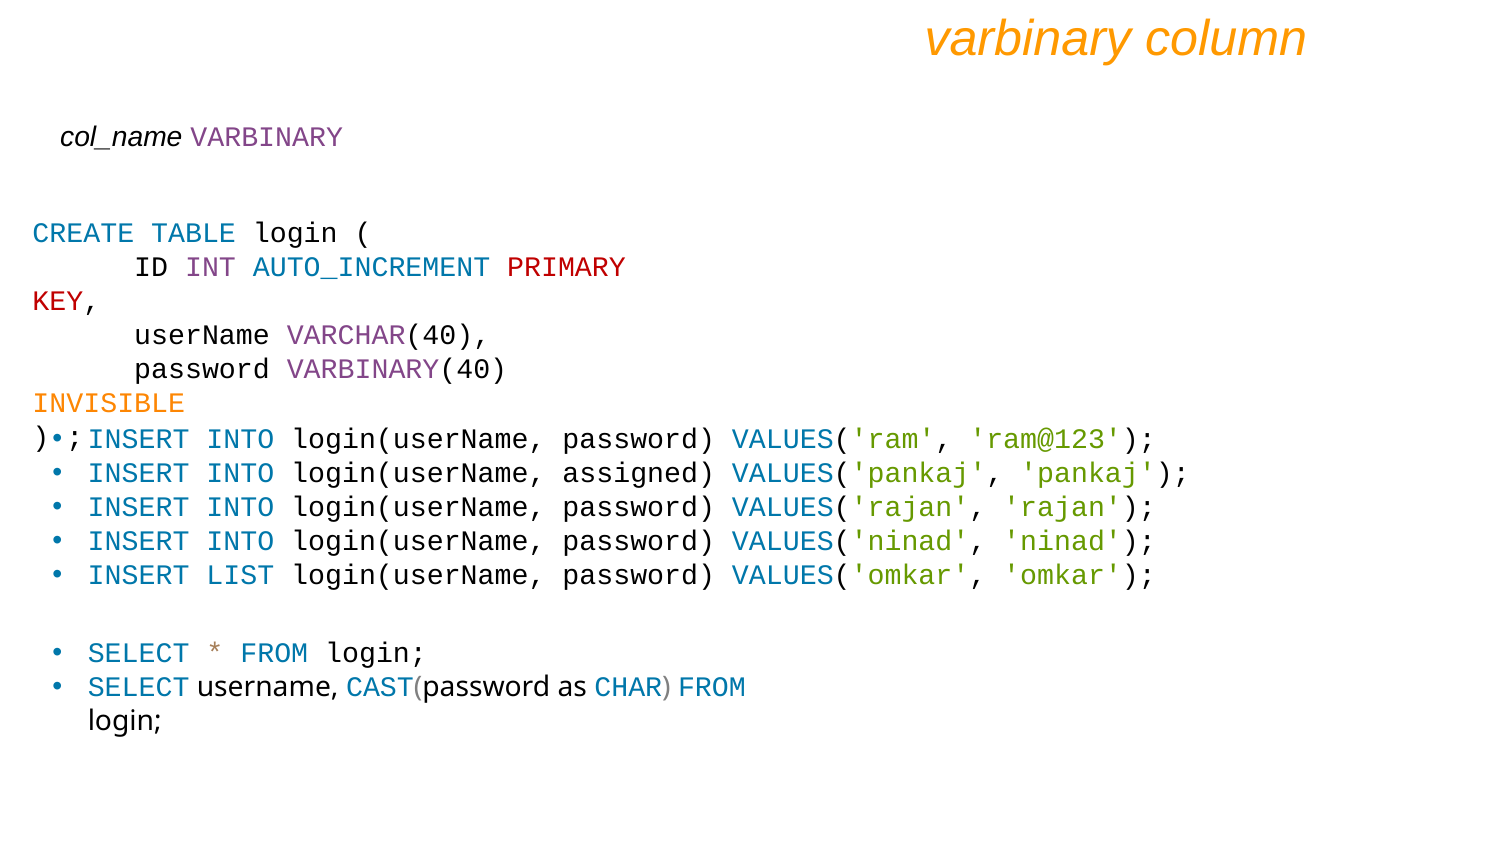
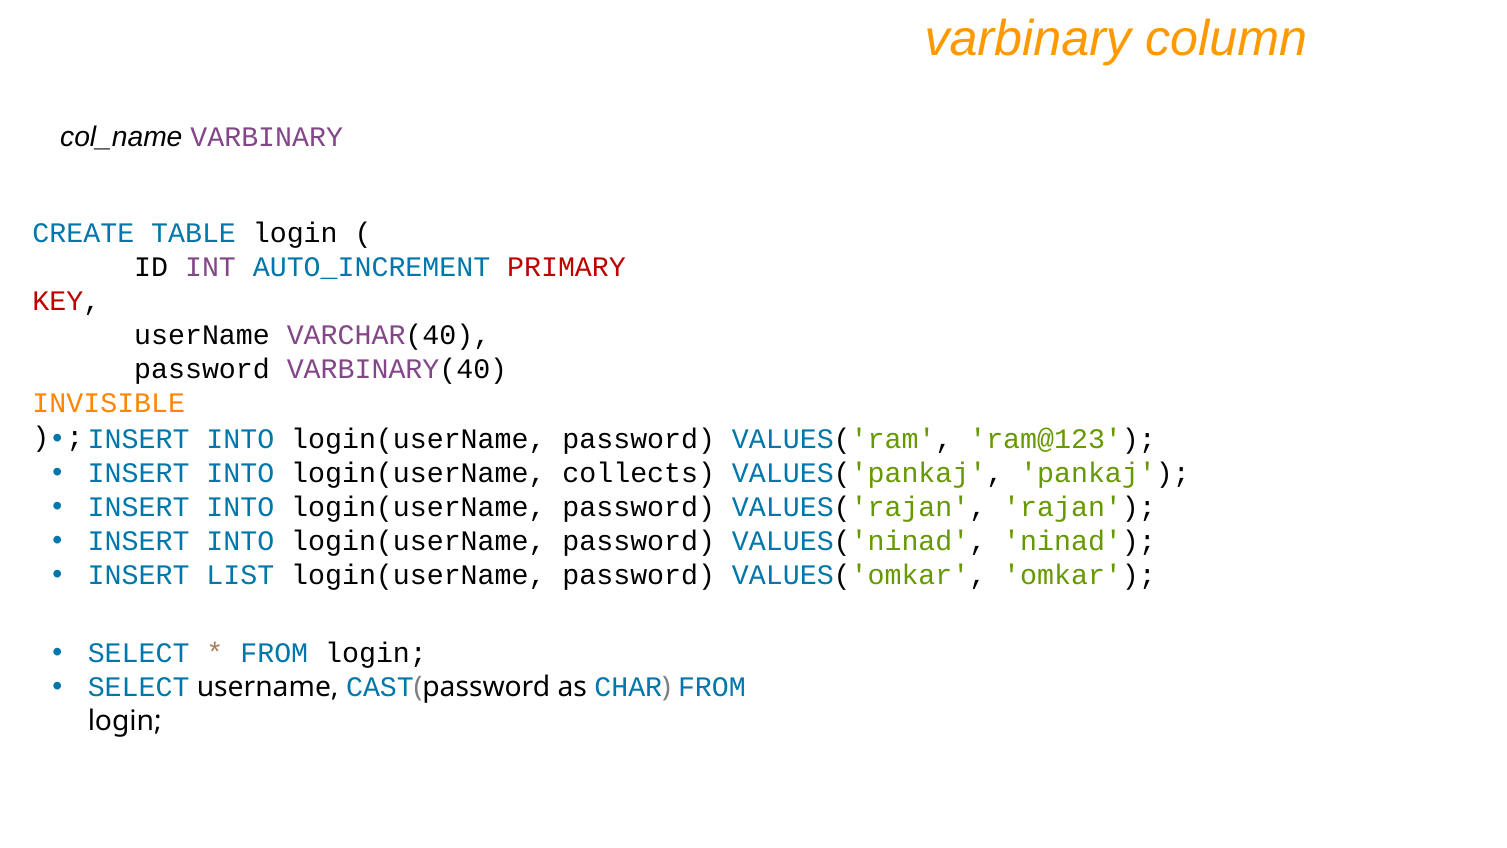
assigned: assigned -> collects (639, 473)
